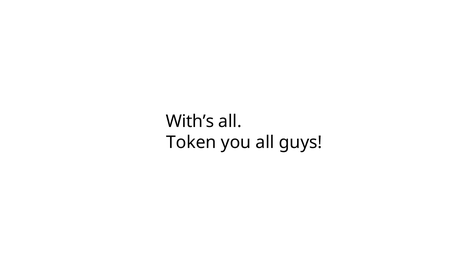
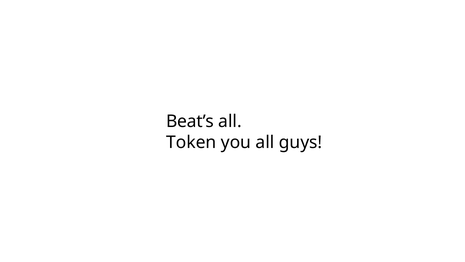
With’s: With’s -> Beat’s (190, 121)
